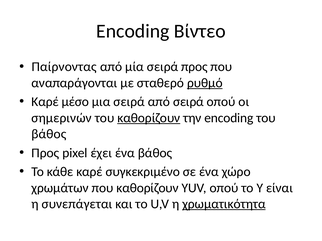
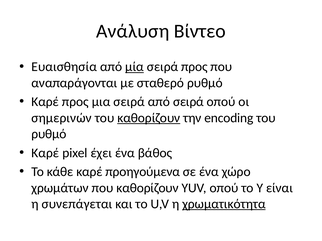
Encoding: Encoding -> Ανάλυση (133, 31)
Παίρνοντας: Παίρνοντας -> Ευαισθησία (64, 67)
μία underline: none -> present (135, 67)
ρυθμό underline: present -> none (205, 83)
Καρέ μέσο: μέσο -> προς (75, 102)
βάθος: βάθος -> ρυθμό (49, 134)
Προς: Προς -> Καρέ (45, 153)
συγκεκριμένο: συγκεκριμένο -> προηγούμενα (143, 172)
